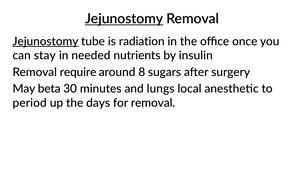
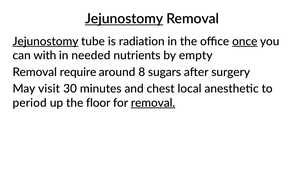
once underline: none -> present (245, 42)
stay: stay -> with (45, 56)
insulin: insulin -> empty (196, 56)
beta: beta -> visit (49, 89)
lungs: lungs -> chest (161, 89)
days: days -> floor (98, 103)
removal underline: none -> present (153, 103)
